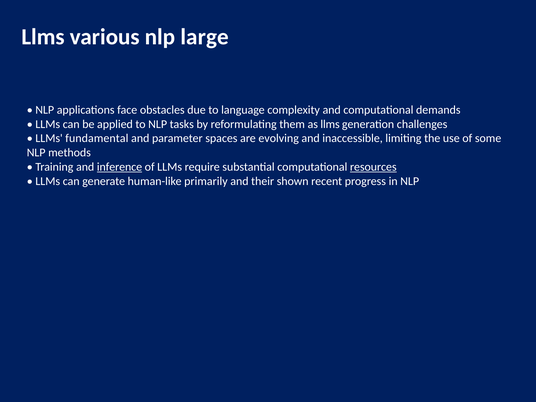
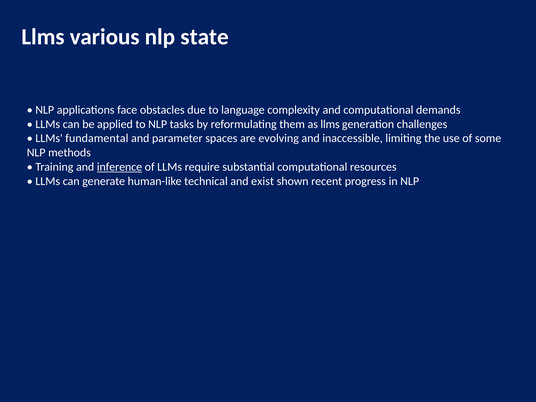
large: large -> state (205, 37)
resources underline: present -> none (373, 167)
primarily: primarily -> technical (206, 181)
their: their -> exist (263, 181)
